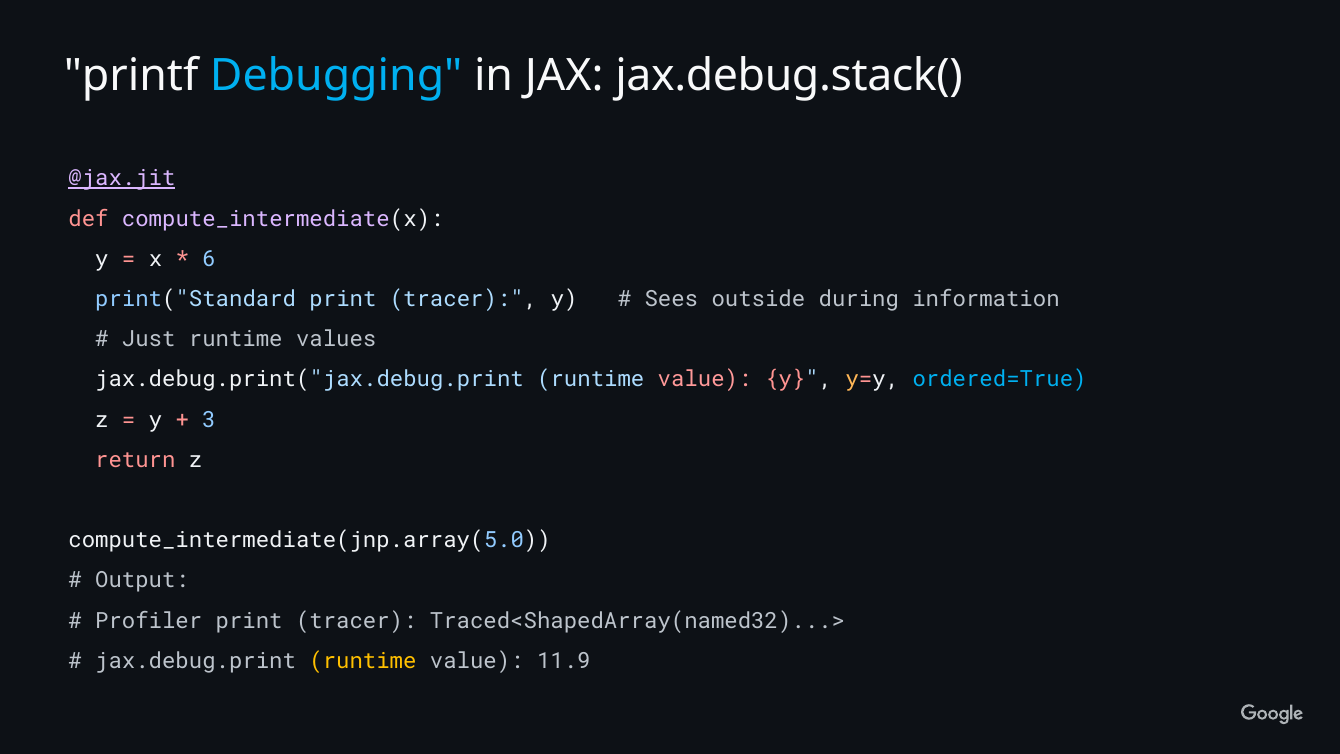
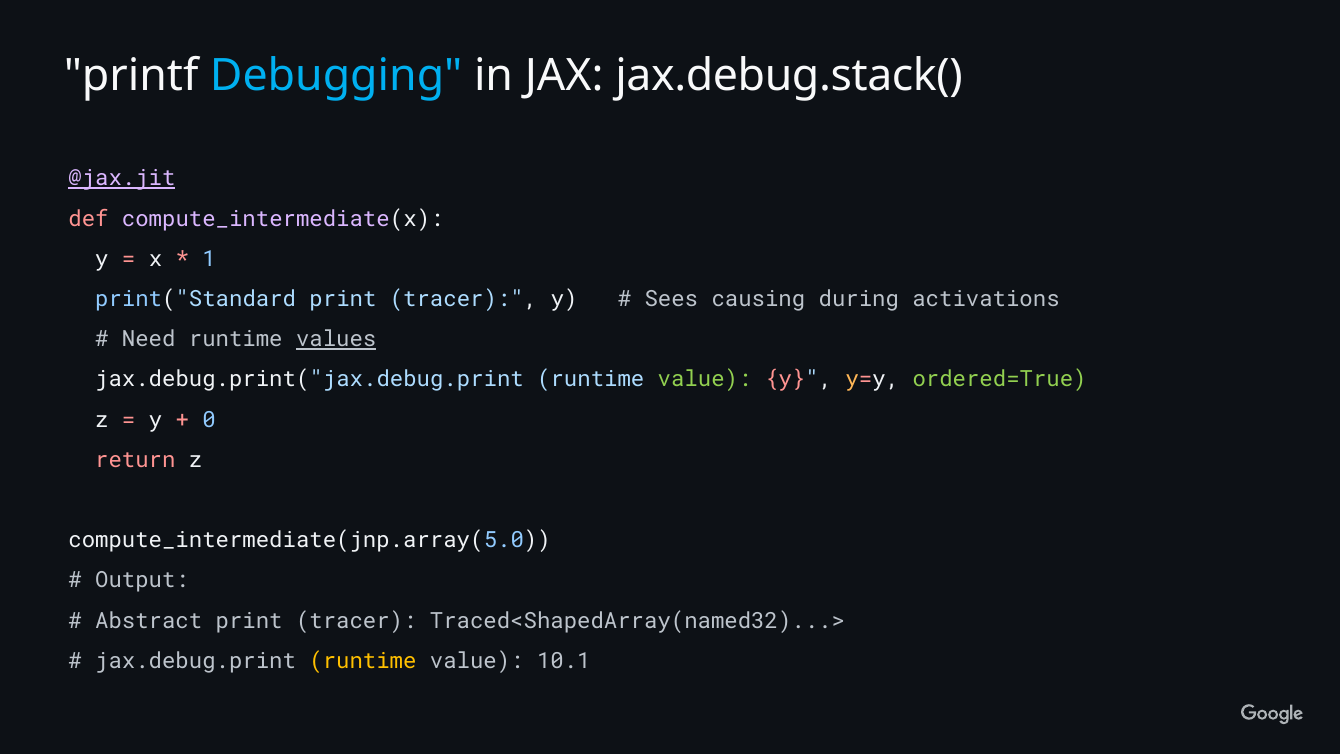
6: 6 -> 1 (209, 259)
outside: outside -> causing (758, 299)
information: information -> activations (986, 299)
Just: Just -> Need (149, 339)
values underline: none -> present (336, 339)
value colour: pink -> light green (705, 379)
ordered=True colour: light blue -> light green (1000, 379)
3: 3 -> 0 (209, 420)
Profiler: Profiler -> Abstract (149, 621)
11.9: 11.9 -> 10.1 (564, 661)
